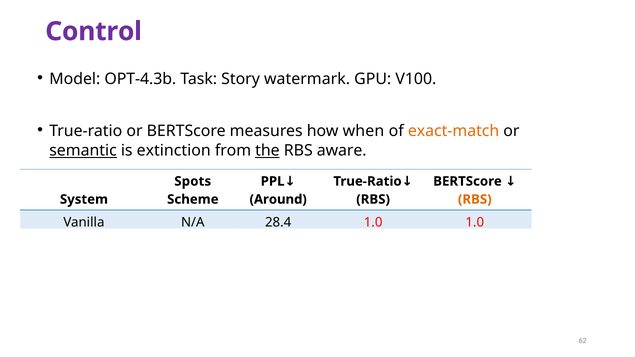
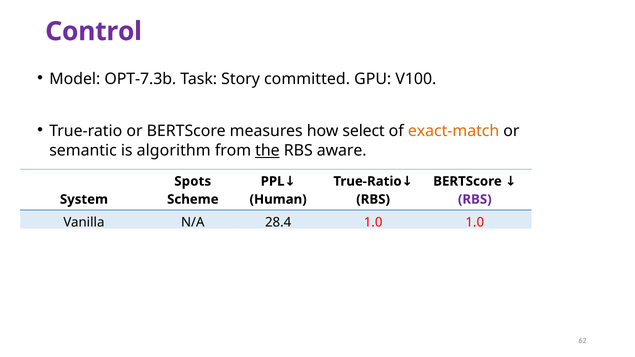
OPT-4.3b: OPT-4.3b -> OPT-7.3b (140, 79)
watermark: watermark -> committed (307, 79)
when: when -> select (364, 131)
semantic underline: present -> none (83, 151)
extinction: extinction -> algorithm (174, 151)
Around: Around -> Human (278, 199)
RBS colour: orange -> purple (475, 199)
